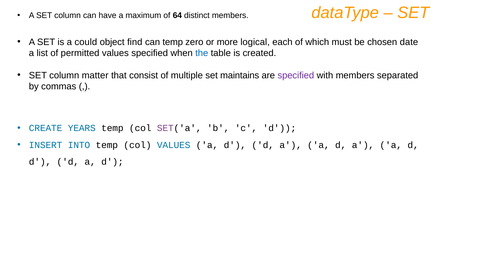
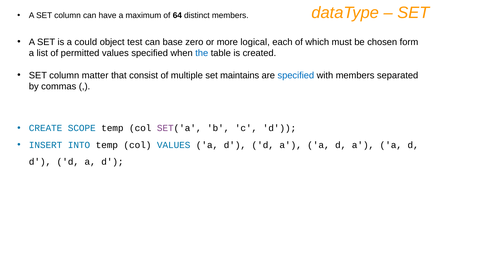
find: find -> test (135, 42)
can temp: temp -> base (173, 42)
date: date -> form (409, 42)
specified colour: purple -> blue (296, 75)
YEARS: YEARS -> SCOPE (82, 128)
